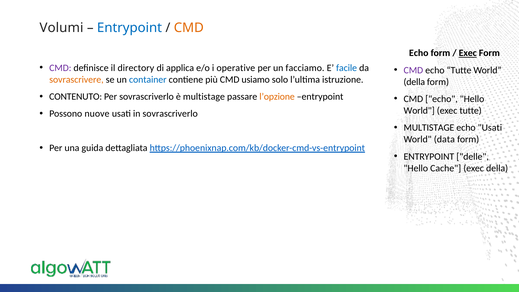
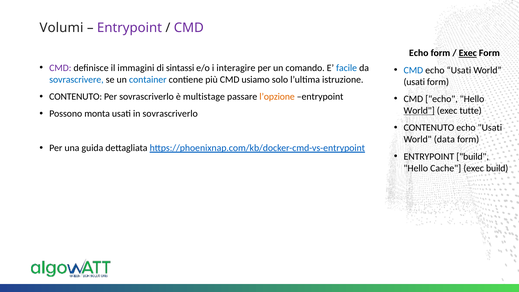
Entrypoint colour: blue -> purple (130, 28)
CMD colour: orange -> purple (189, 28)
directory: directory -> immagini (136, 68)
applica: applica -> sintassi (180, 68)
operative: operative -> interagire (236, 68)
facciamo: facciamo -> comando (305, 68)
CMD colour: purple -> blue (413, 70)
Tutte: Tutte -> Usati (459, 70)
sovrascrivere colour: orange -> blue (76, 80)
della: della -> usati (414, 82)
World underline: none -> present (419, 111)
nuove: nuove -> monta (97, 114)
MULTISTAGE: MULTISTAGE -> CONTENUTO (429, 128)
ENTRYPOINT delle: delle -> build (473, 156)
exec della: della -> build (497, 168)
